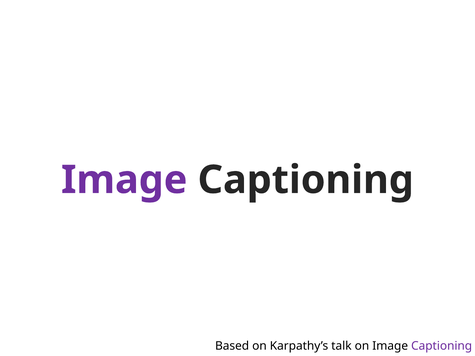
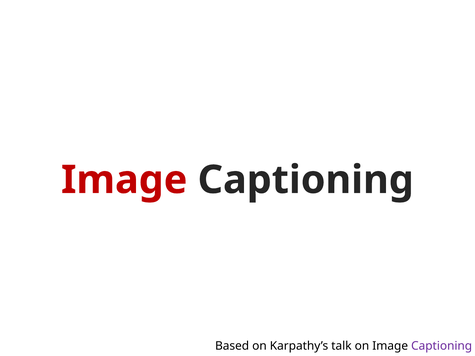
Image colour: purple -> red (124, 180)
